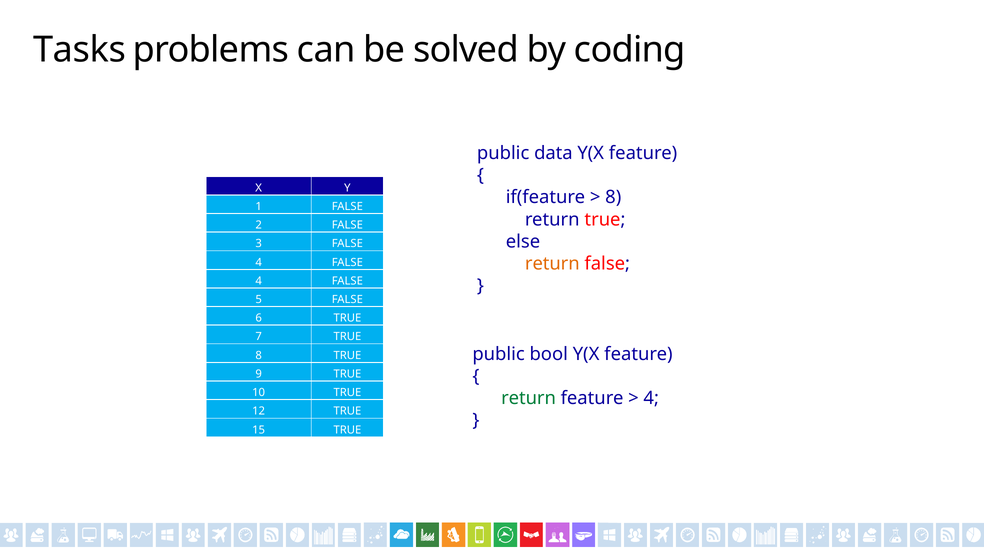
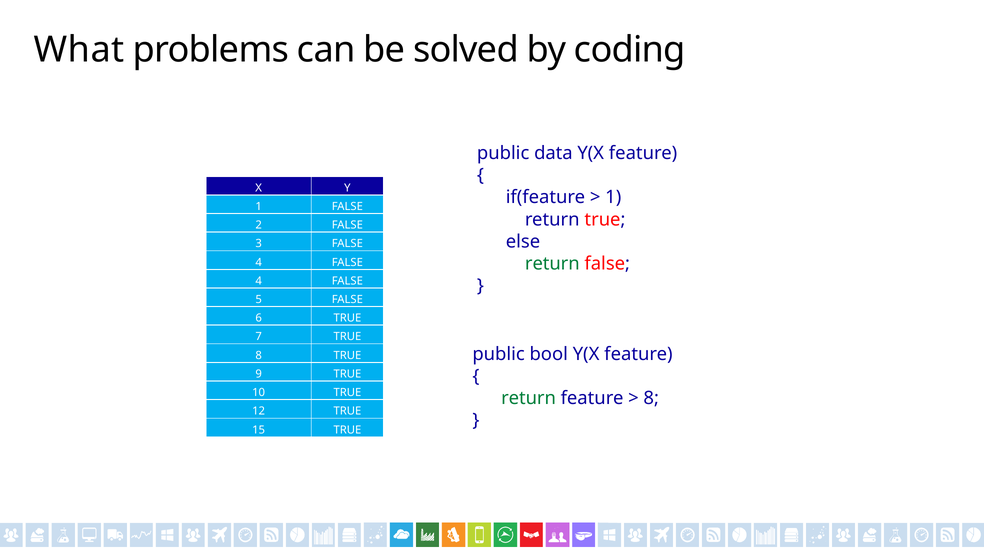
Tasks: Tasks -> What (79, 50)
8: 8 -> 1 (613, 198)
return colour: orange -> green (552, 264)
4: 4 -> 8 (651, 399)
